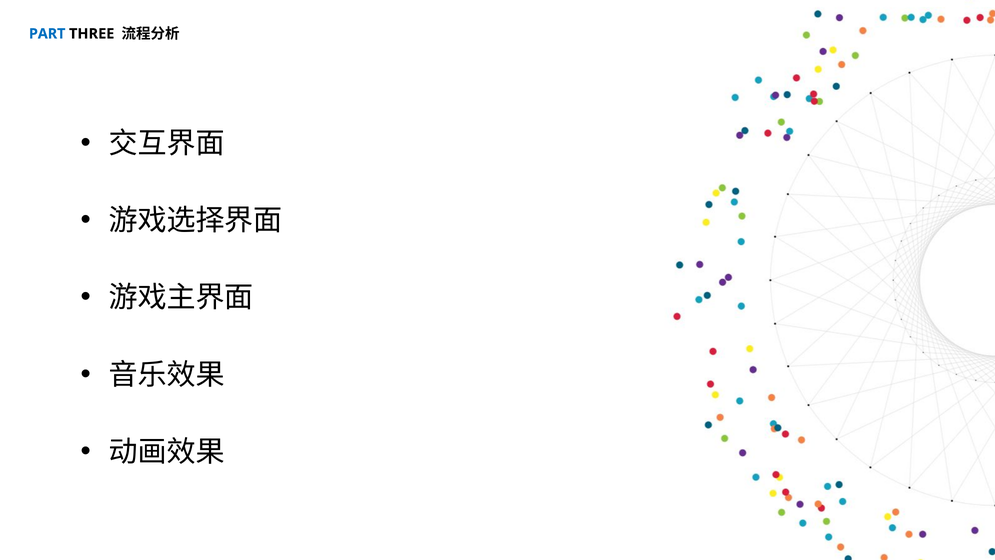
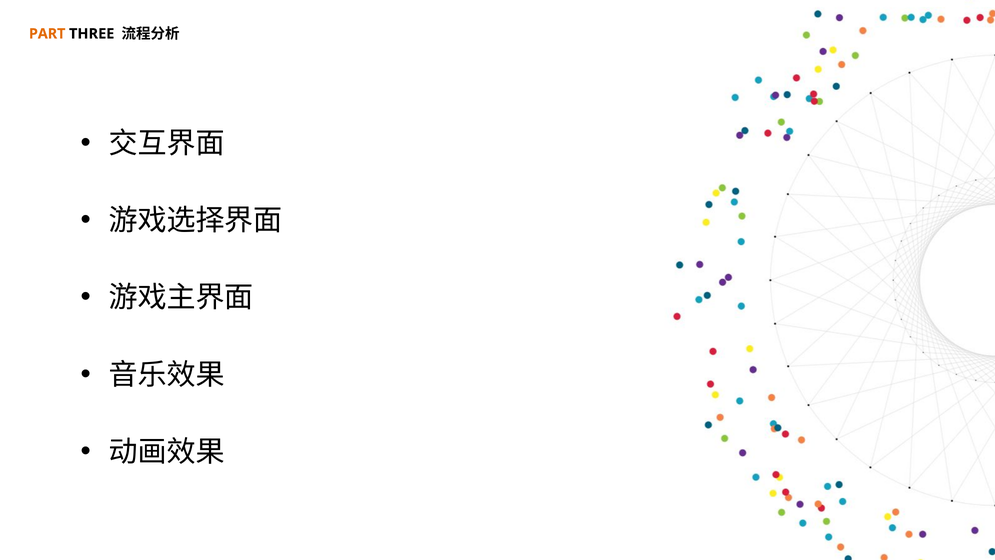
PART colour: blue -> orange (47, 34)
